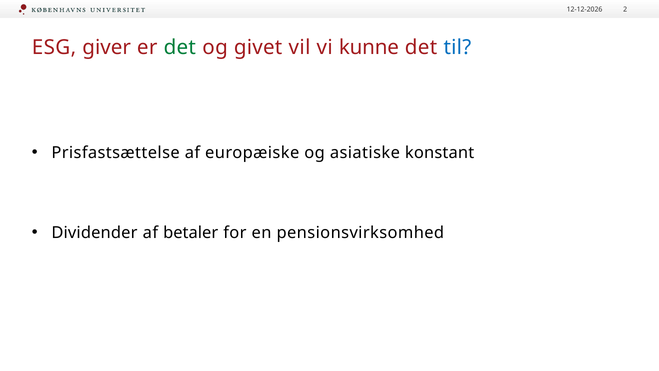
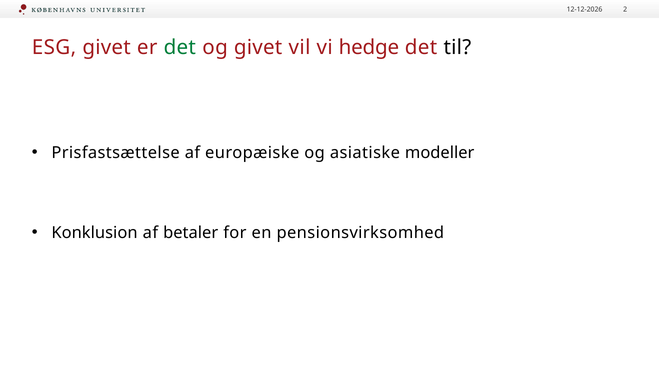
ESG giver: giver -> givet (107, 47)
kunne: kunne -> hedge (369, 47)
til colour: blue -> black (457, 47)
konstant: konstant -> modeller (440, 153)
Dividender: Dividender -> Konklusion (94, 233)
